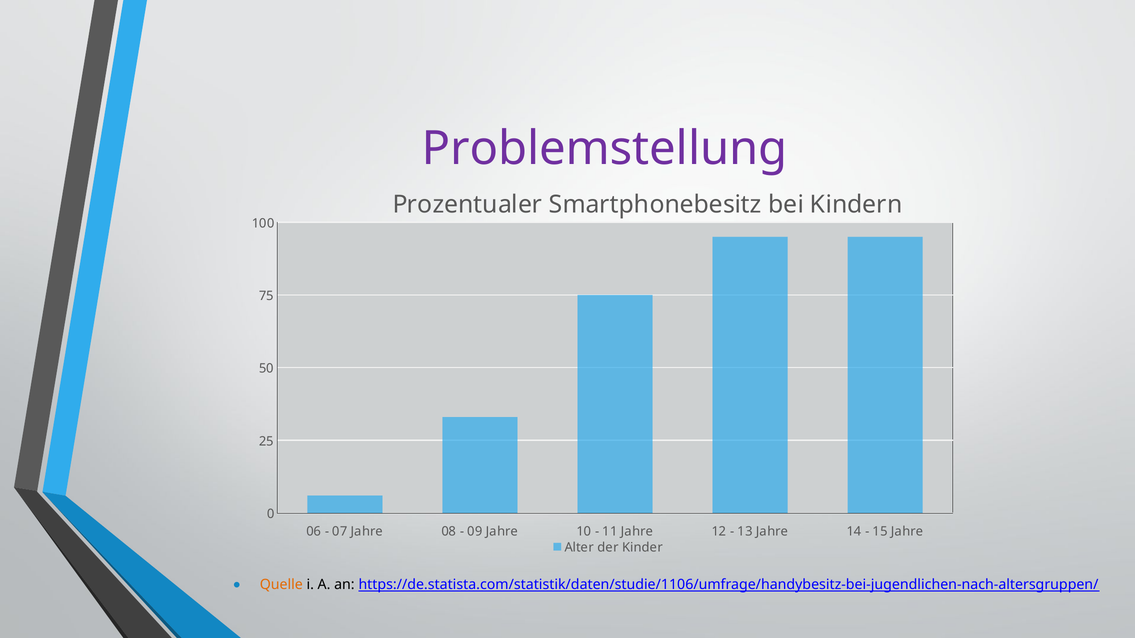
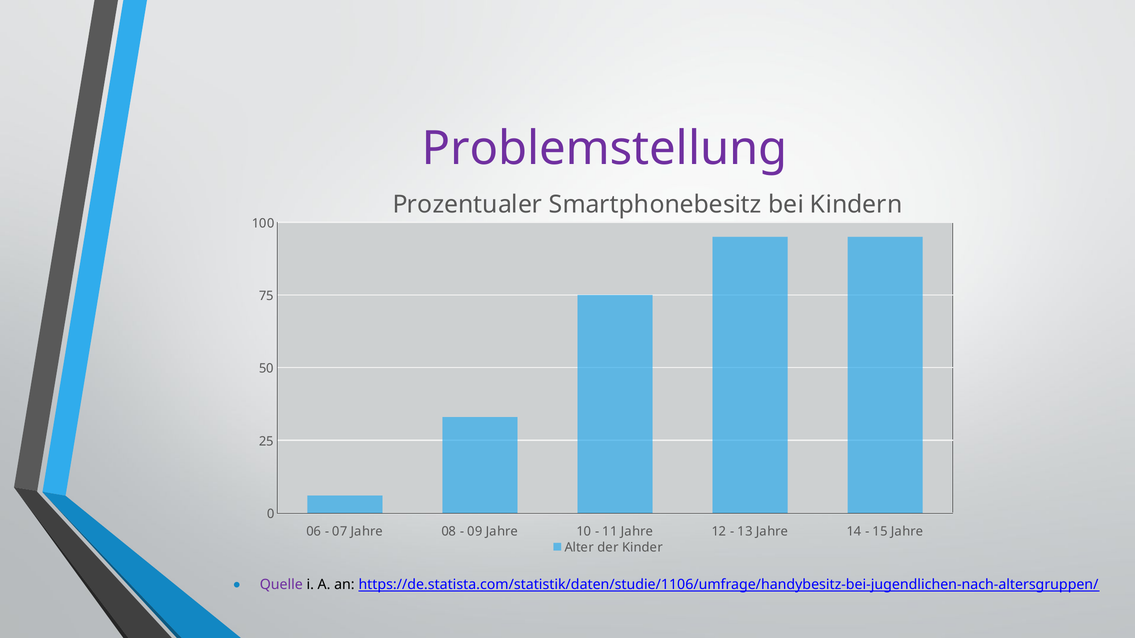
Quelle colour: orange -> purple (281, 585)
